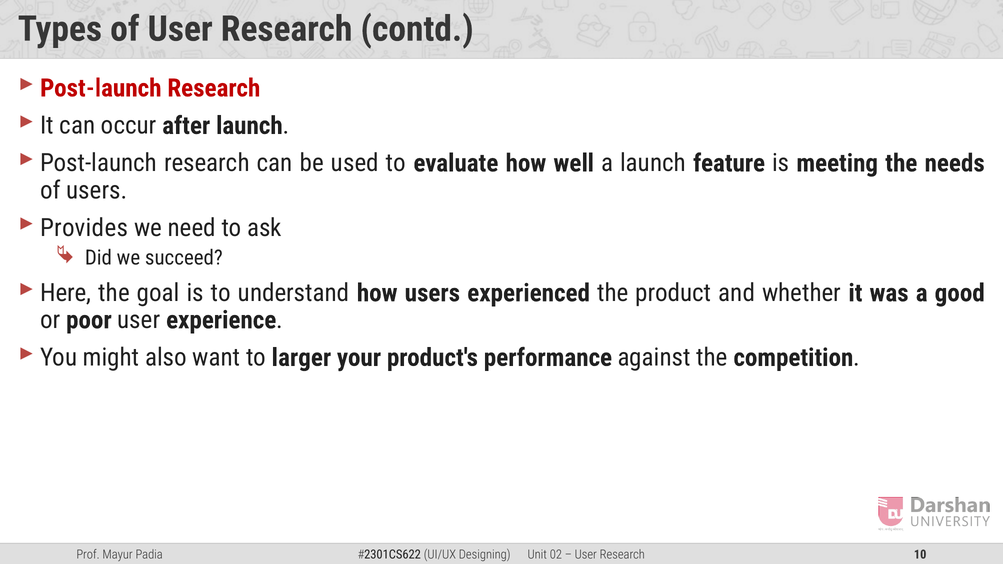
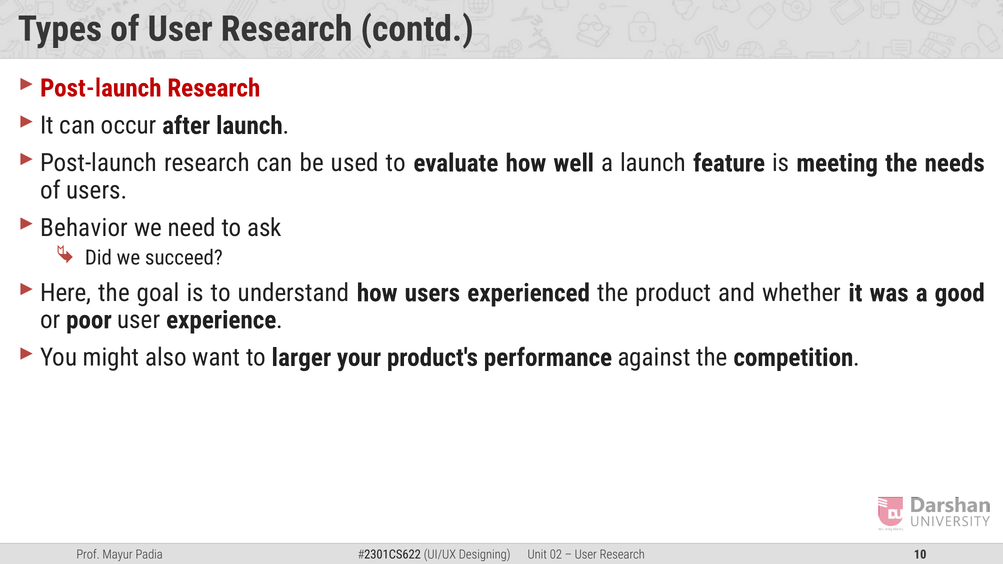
Provides: Provides -> Behavior (84, 228)
